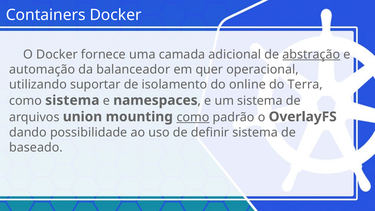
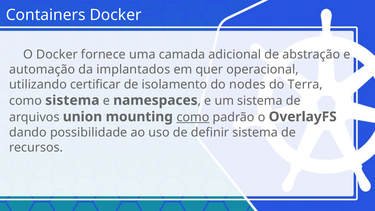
abstração underline: present -> none (311, 55)
balanceador: balanceador -> implantados (133, 70)
suportar: suportar -> certificar (95, 85)
online: online -> nodes (247, 85)
baseado: baseado -> recursos (36, 147)
